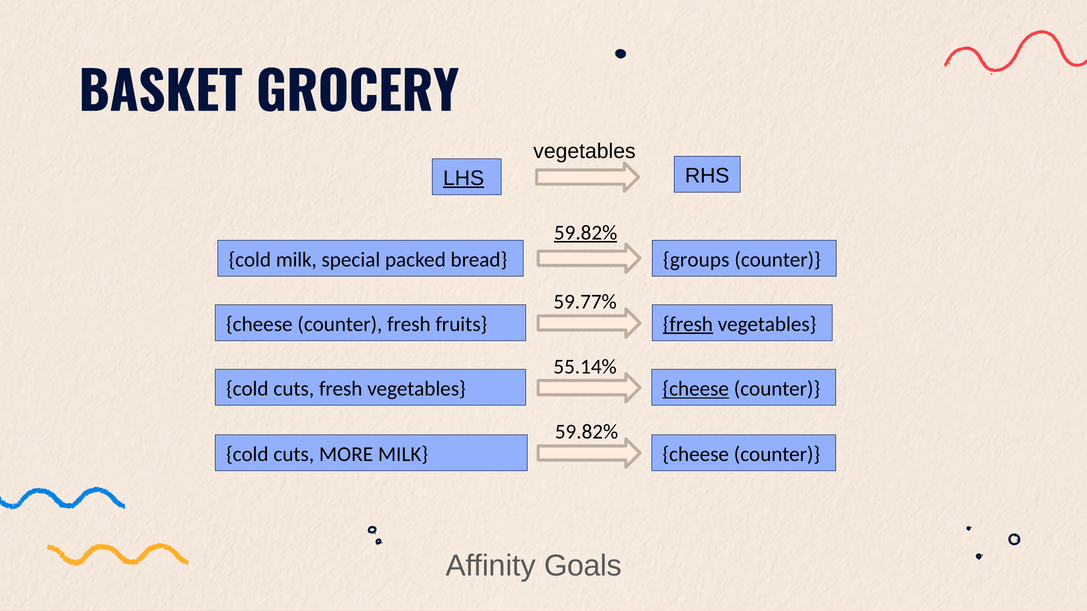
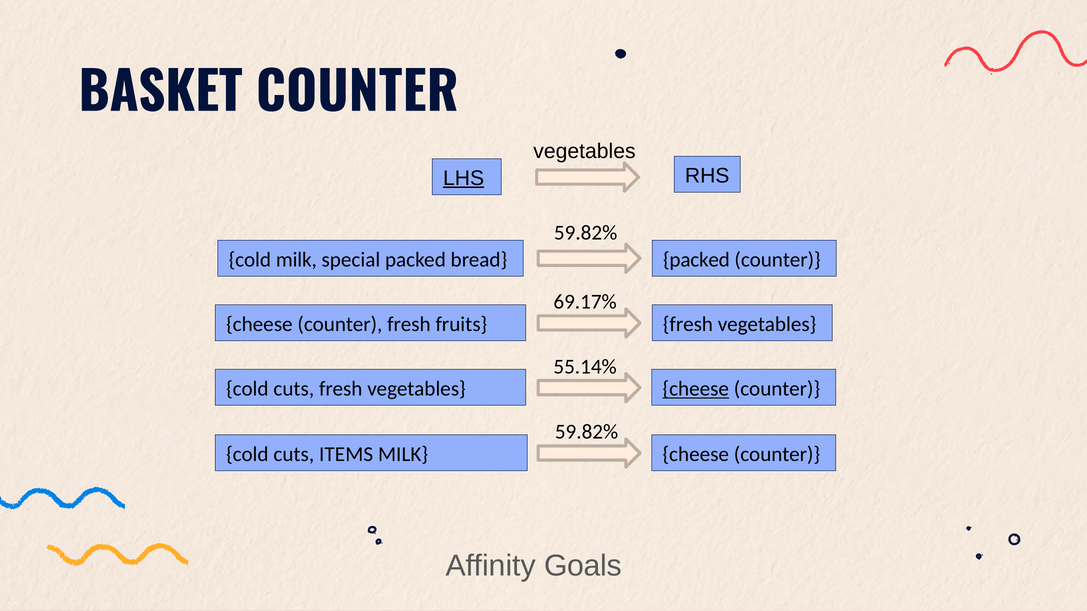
BASKET GROCERY: GROCERY -> COUNTER (357, 93)
59.82% underline: present -> none (586, 233)
bread groups: groups -> packed (696, 260)
59.77%: 59.77% -> 69.17% (585, 302)
fresh underline: present -> none (688, 324)
MORE: MORE -> ITEMS (346, 455)
